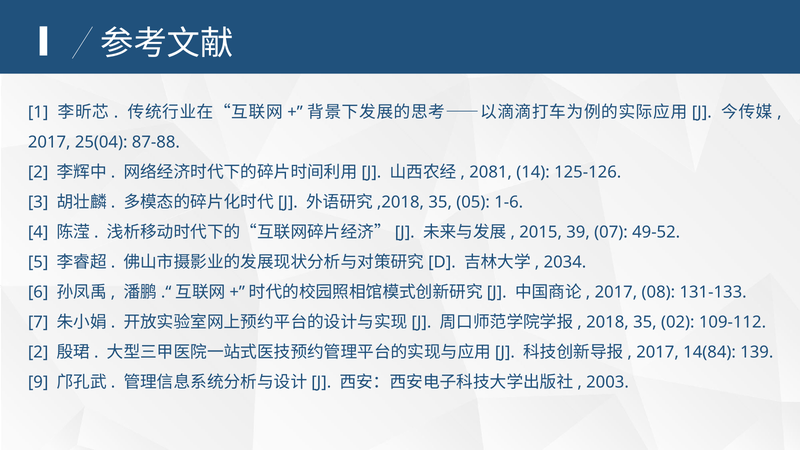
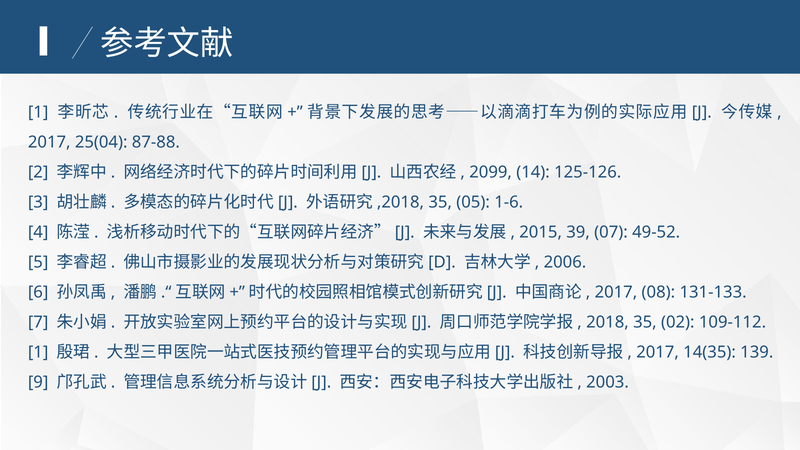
2081: 2081 -> 2099 (491, 172)
2034: 2034 -> 2006 (565, 262)
2: 2 -> 1 (38, 352)
14(84: 14(84 -> 14(35 (710, 352)
